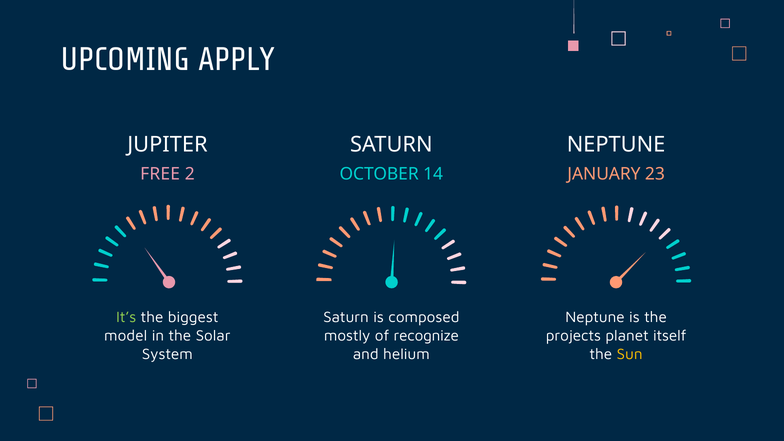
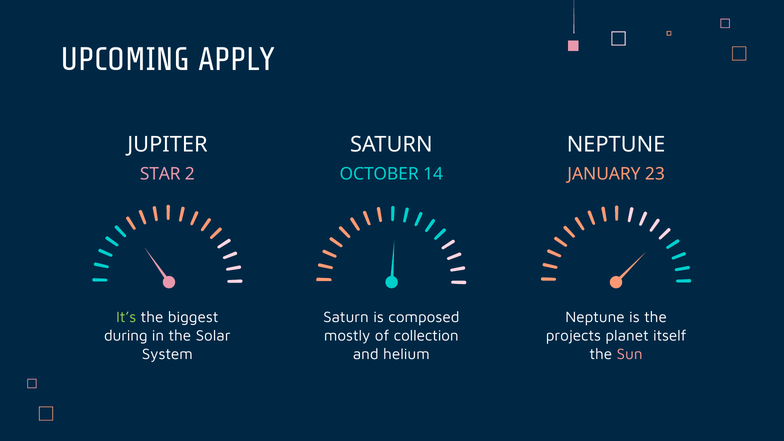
FREE: FREE -> STAR (160, 174)
model: model -> during (126, 336)
recognize: recognize -> collection (426, 336)
Sun colour: yellow -> pink (630, 354)
